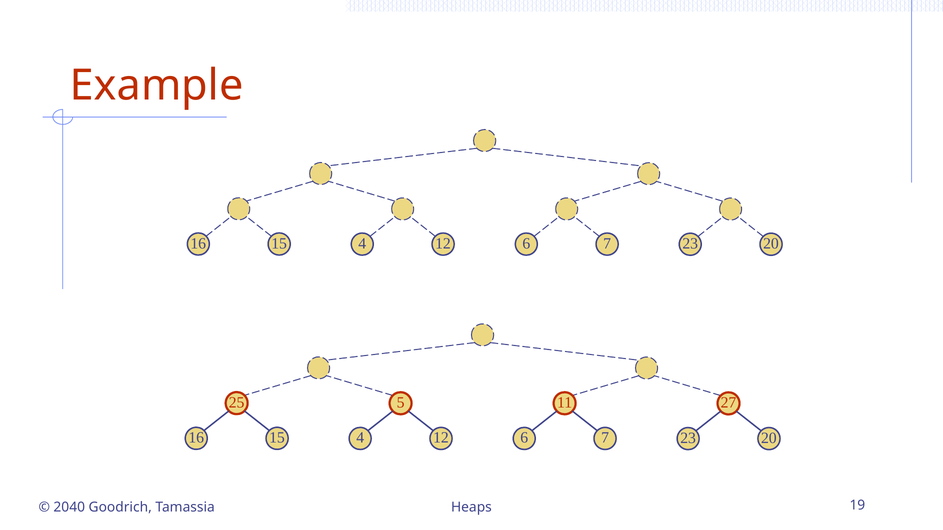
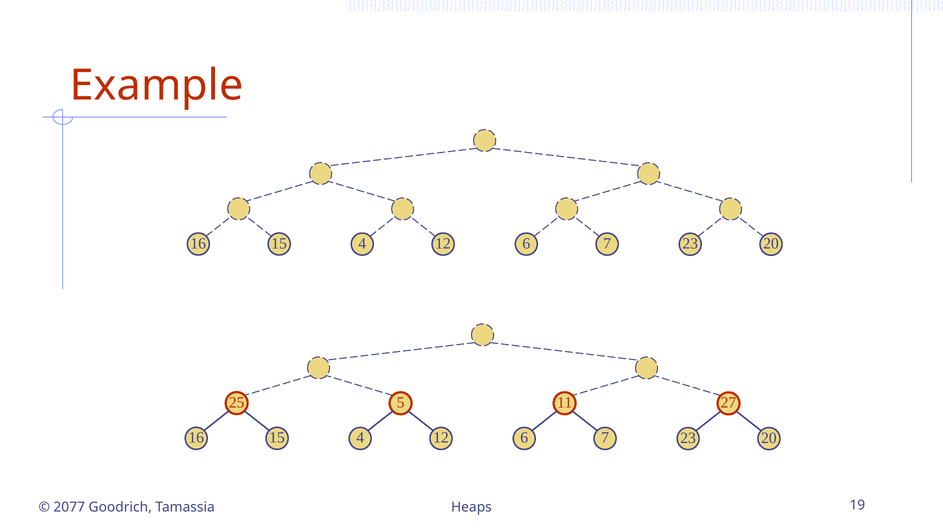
2040: 2040 -> 2077 (69, 508)
